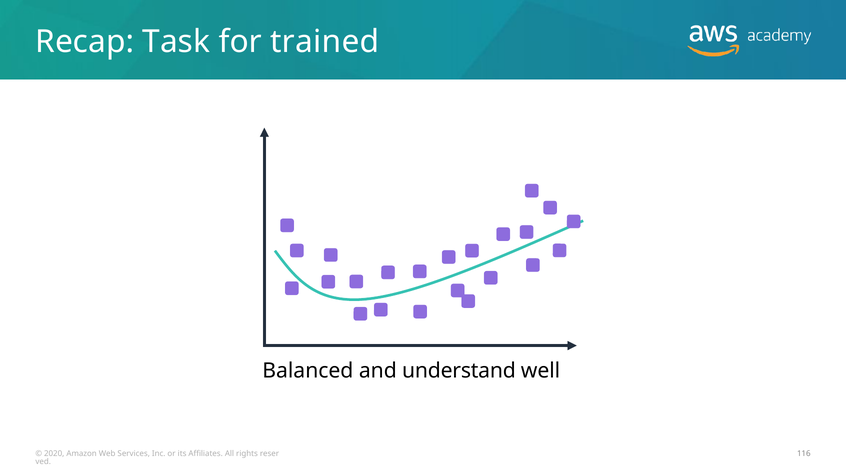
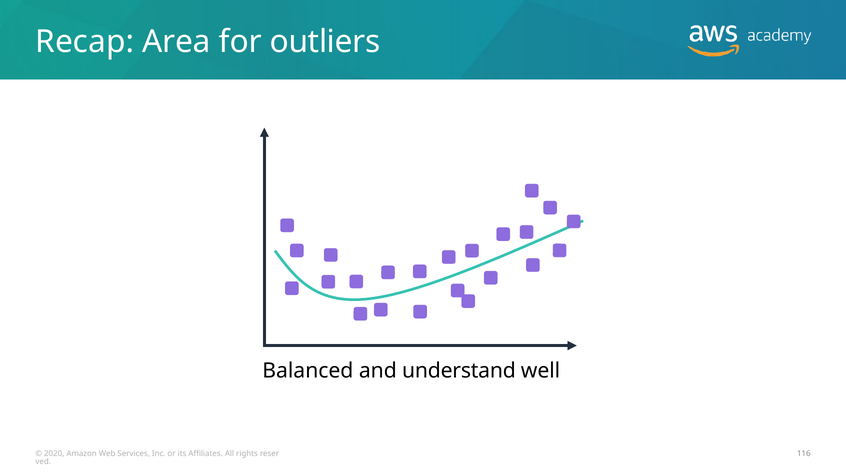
Task: Task -> Area (176, 42)
trained: trained -> outliers (325, 42)
